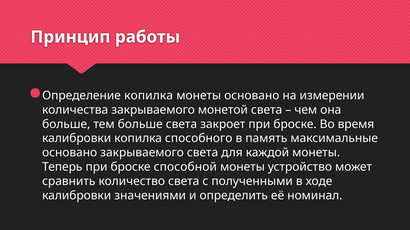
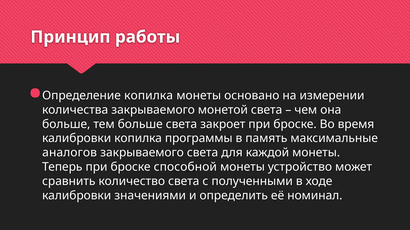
способного: способного -> программы (199, 139)
основано: основано -> аналогов (70, 153)
